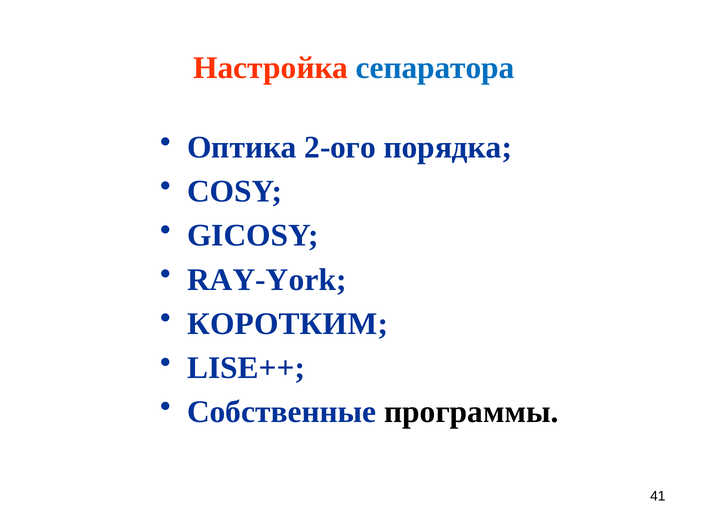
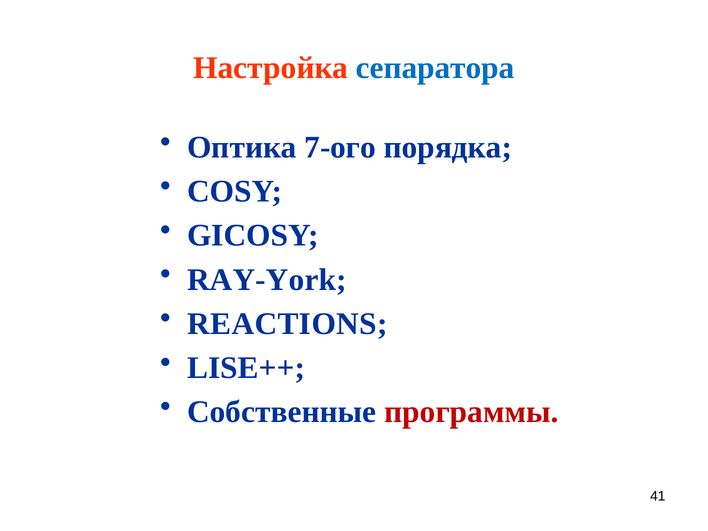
2-ого: 2-ого -> 7-ого (340, 147)
КОРОТКИМ: КОРОТКИМ -> REACTIONS (287, 324)
программы colour: black -> red (471, 412)
